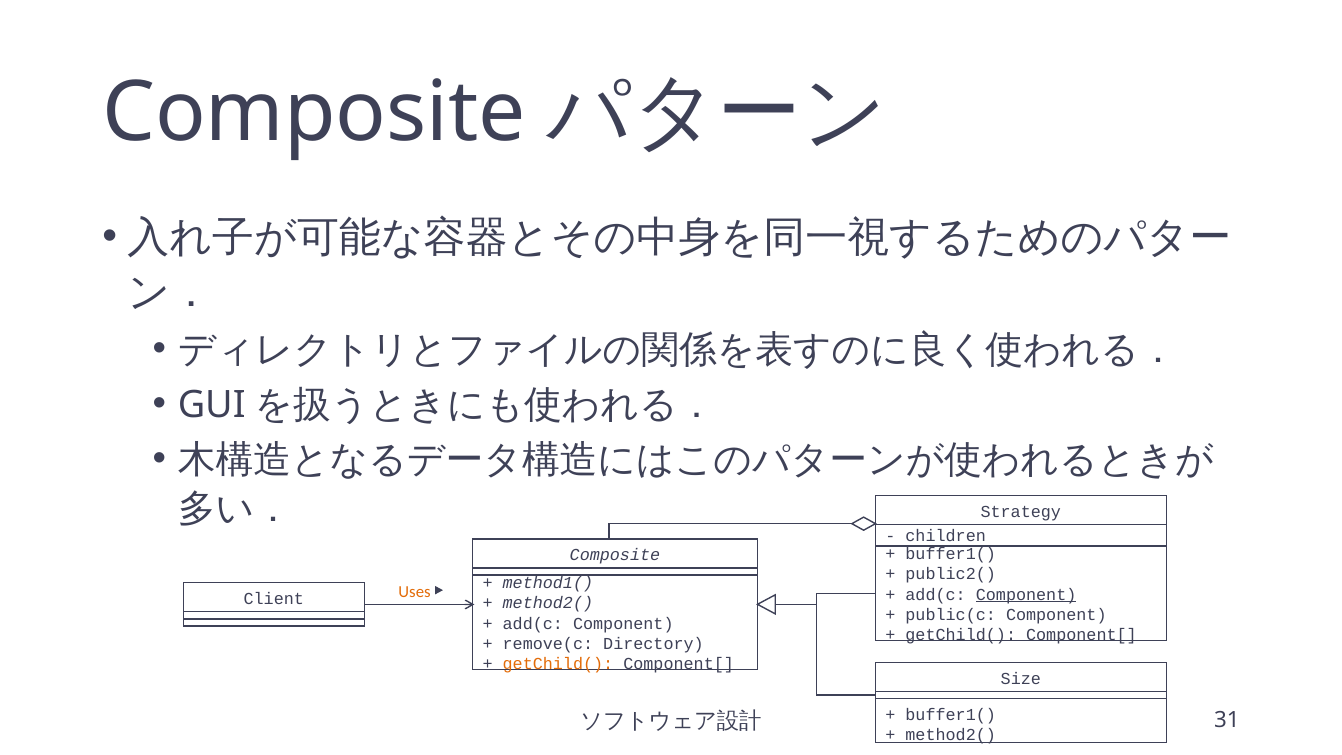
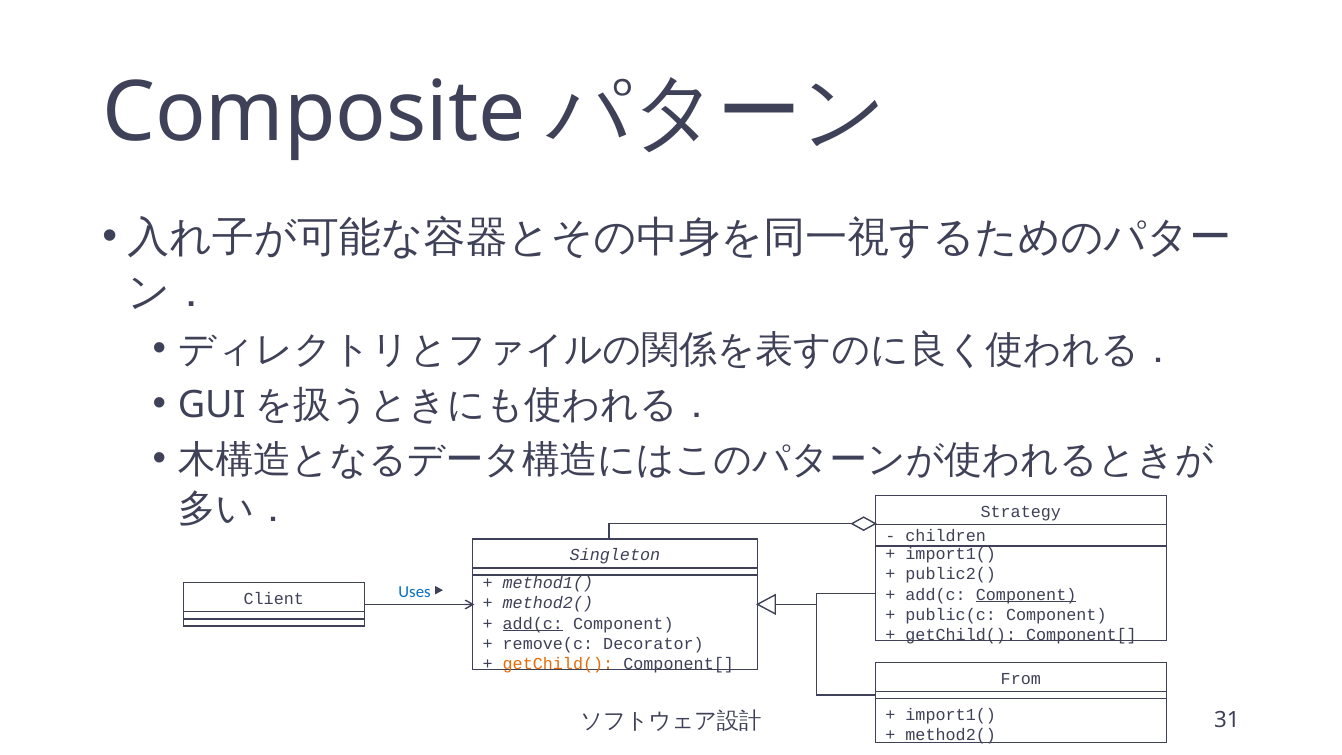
buffer1(: buffer1( -> import1( (951, 554)
Composite: Composite -> Singleton (615, 555)
Uses colour: orange -> blue (415, 592)
add(c underline: none -> present (533, 623)
Directory: Directory -> Decorator (653, 644)
Size: Size -> From (1021, 678)
buffer1(: buffer1( -> import1( (951, 715)
